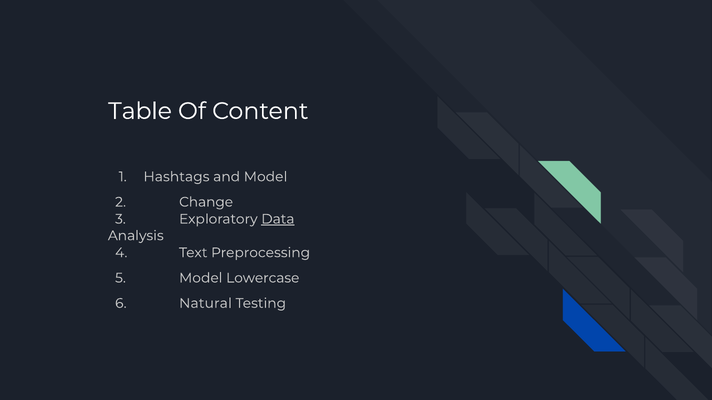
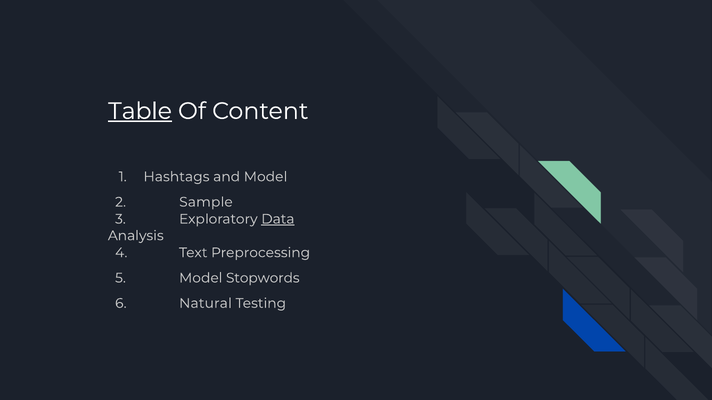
Table underline: none -> present (140, 111)
Change: Change -> Sample (206, 202)
Lowercase: Lowercase -> Stopwords (263, 278)
